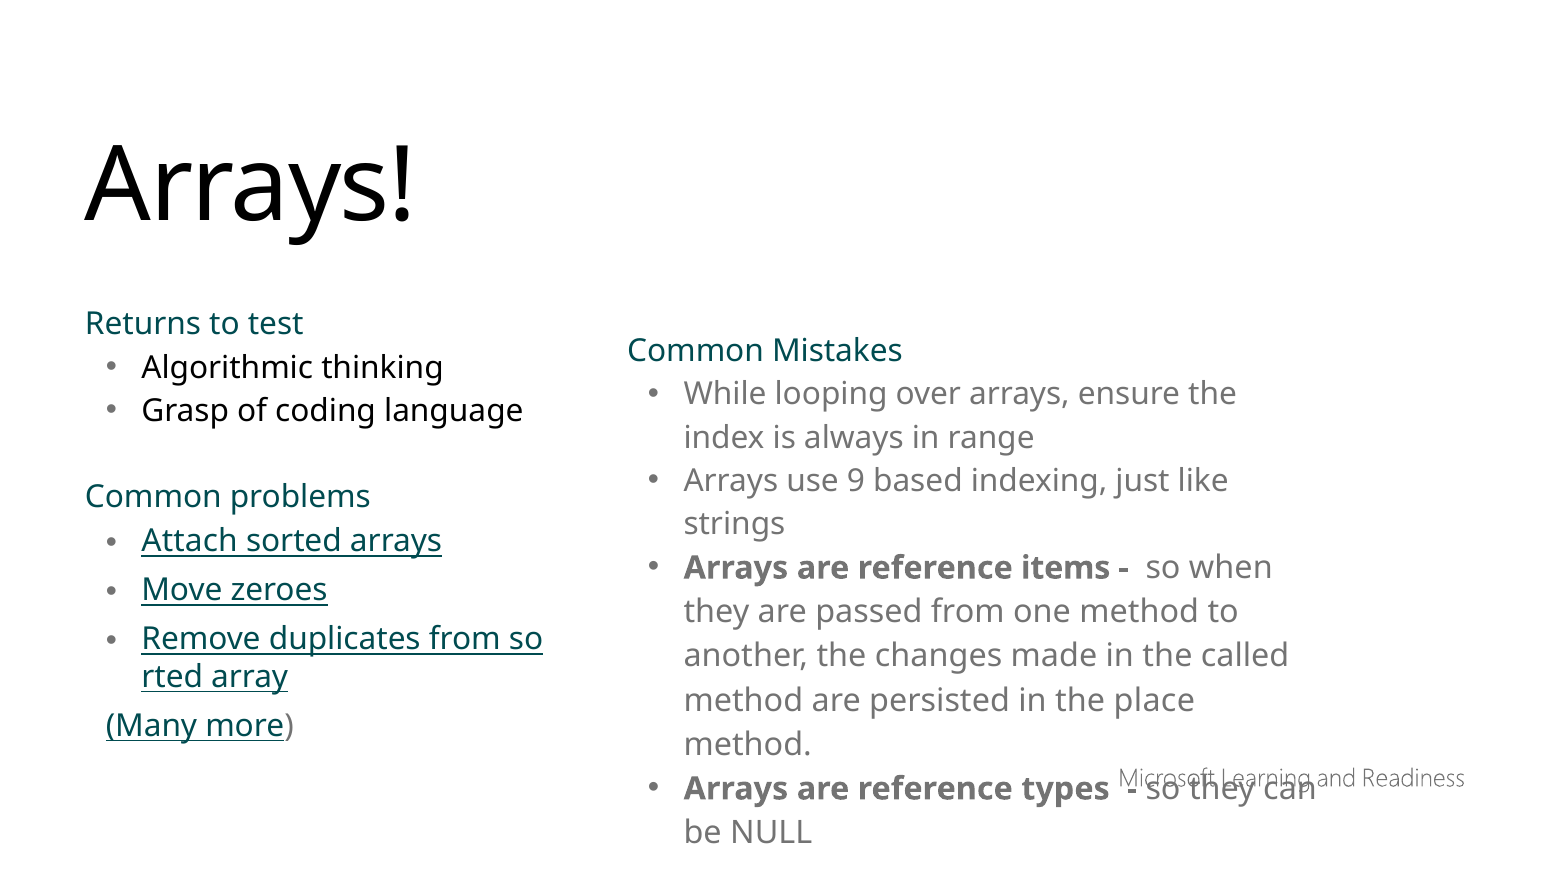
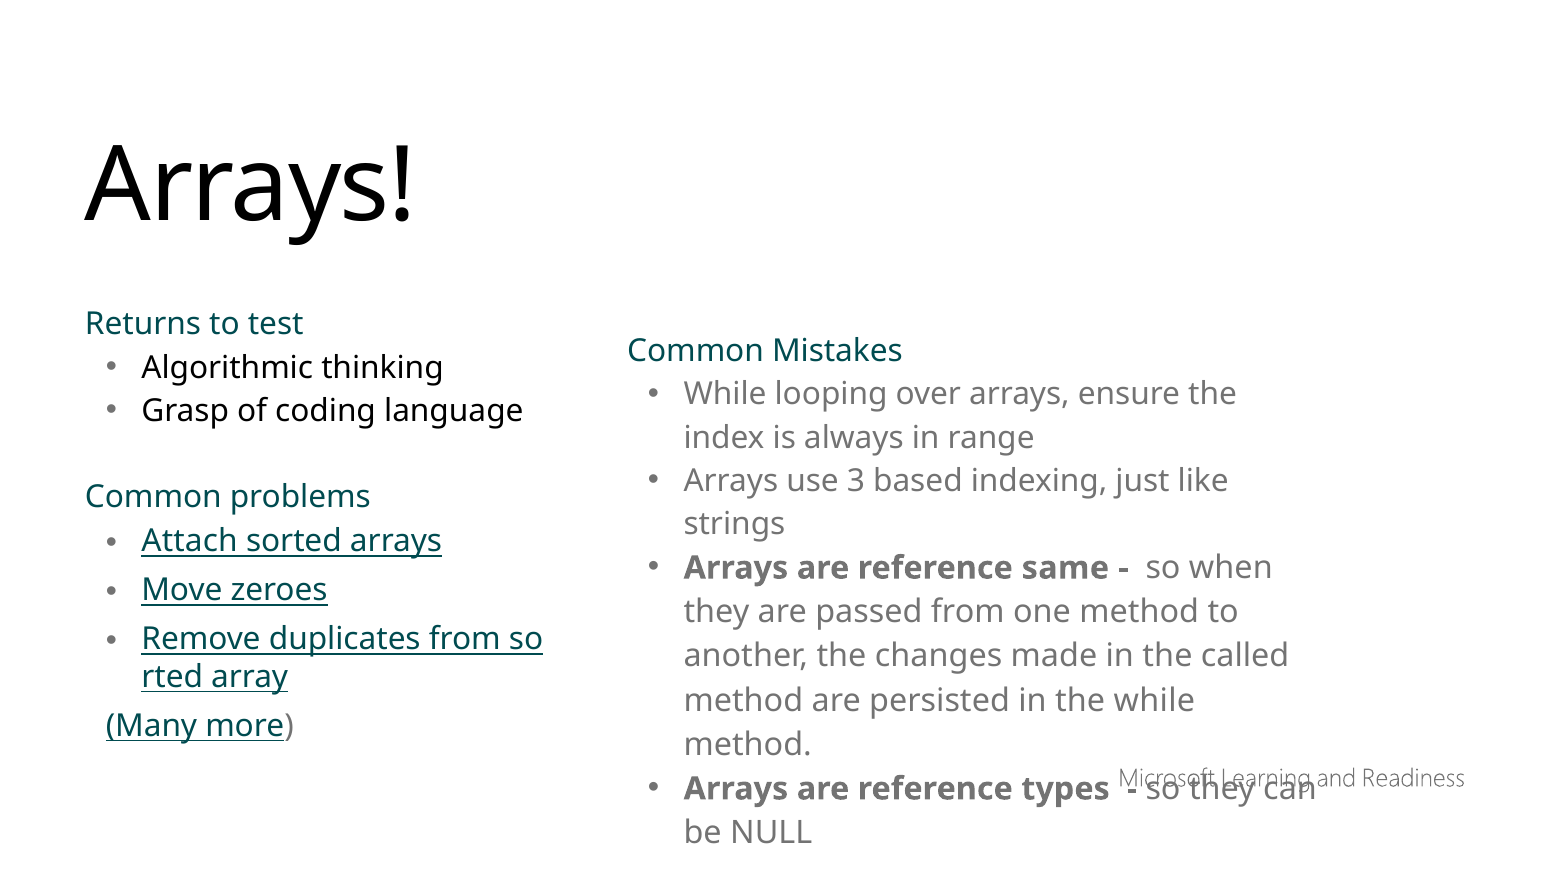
9: 9 -> 3 (856, 481)
items: items -> same (1065, 568)
the place: place -> while (1154, 701)
